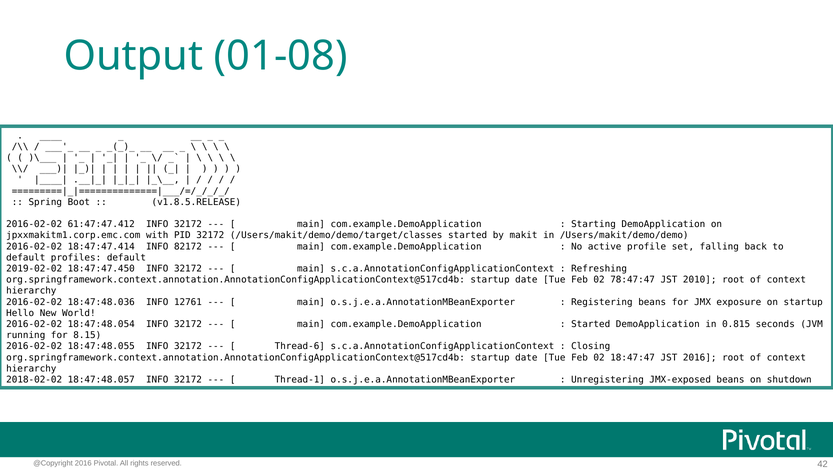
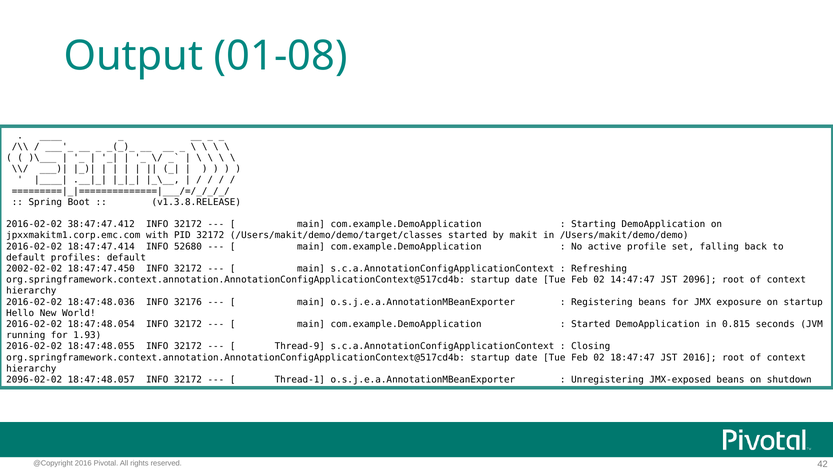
v1.8.5.RELEASE: v1.8.5.RELEASE -> v1.3.8.RELEASE (196, 202)
61:47:47.412: 61:47:47.412 -> 38:47:47.412 (101, 224)
82172: 82172 -> 52680 (188, 246)
2019-02-02: 2019-02-02 -> 2002-02-02 (34, 268)
78:47:47: 78:47:47 -> 14:47:47 (633, 280)
2010: 2010 -> 2096 (700, 280)
12761: 12761 -> 32176 (188, 302)
8.15: 8.15 -> 1.93 (87, 335)
Thread-6: Thread-6 -> Thread-9 (300, 346)
2018-02-02: 2018-02-02 -> 2096-02-02 (34, 379)
